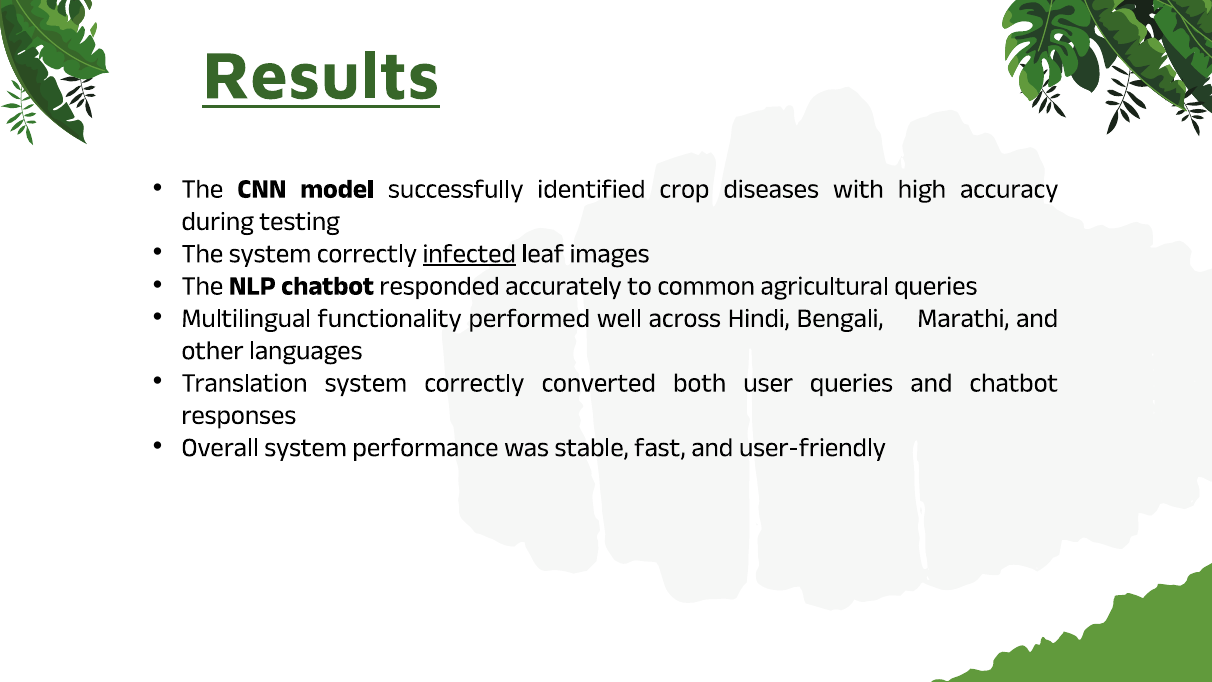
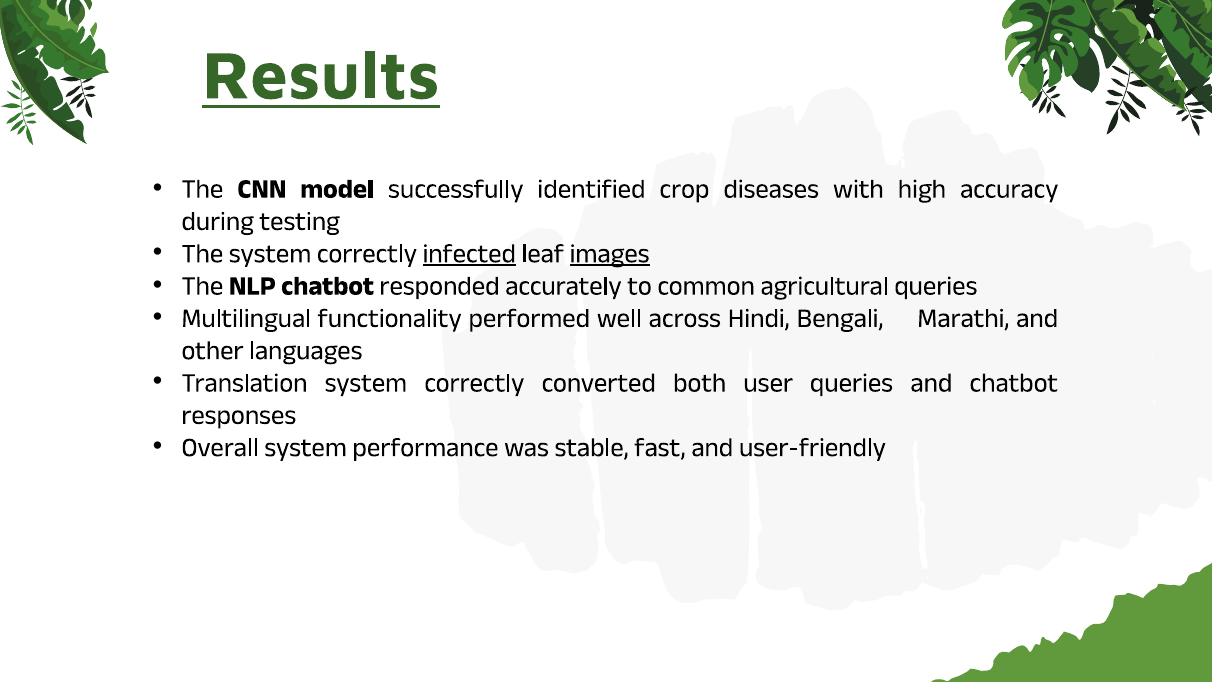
images underline: none -> present (610, 253)
